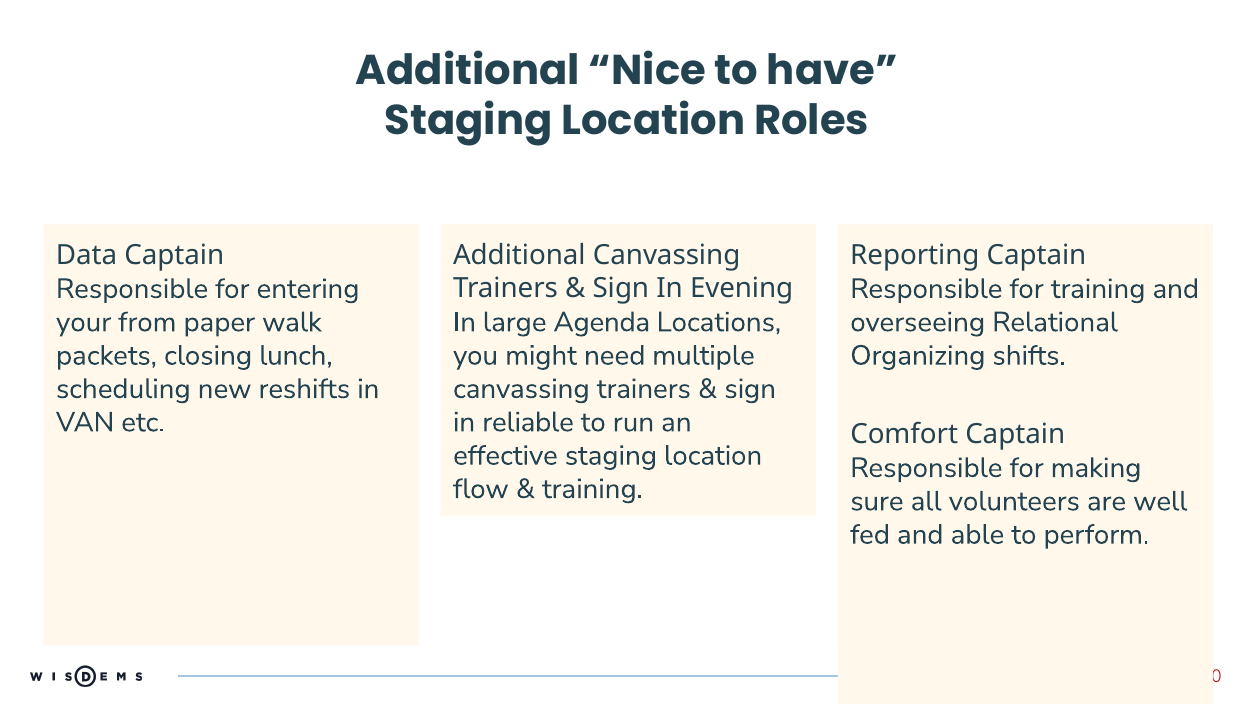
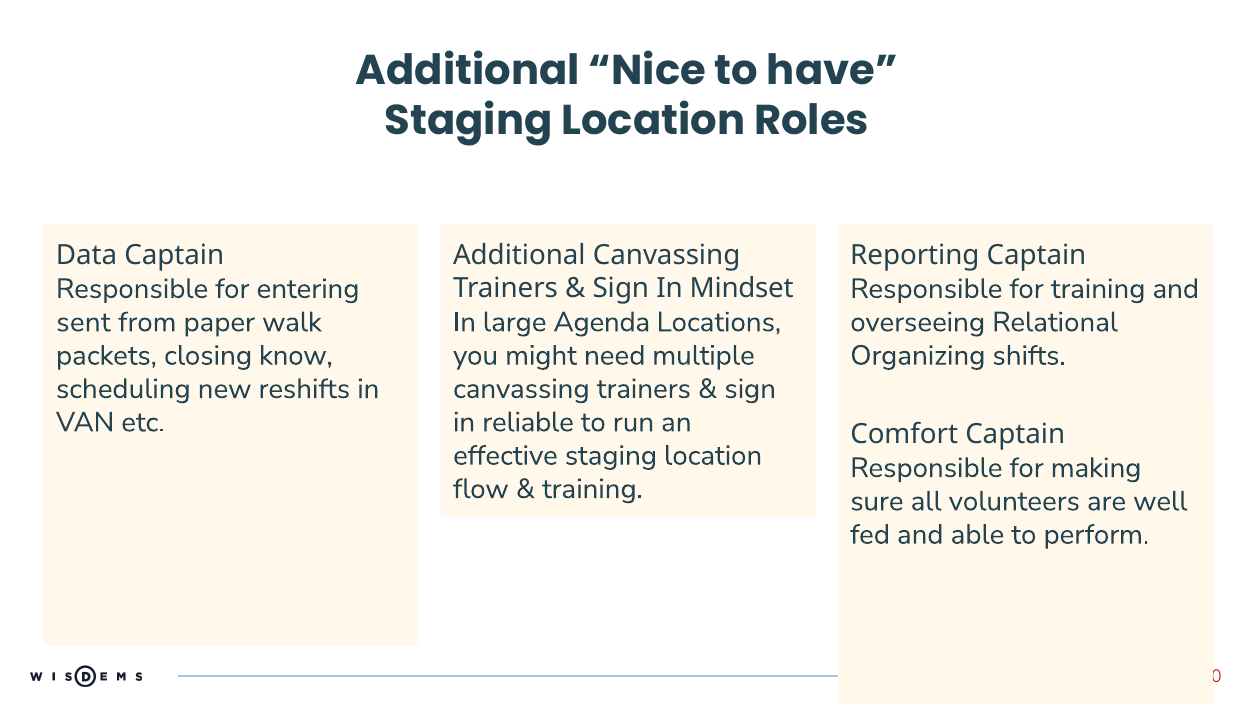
Evening: Evening -> Mindset (742, 289)
your: your -> sent (83, 322)
lunch: lunch -> know (296, 355)
